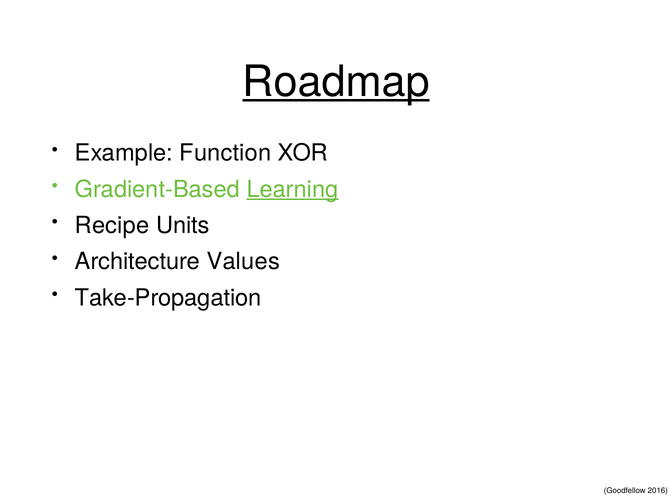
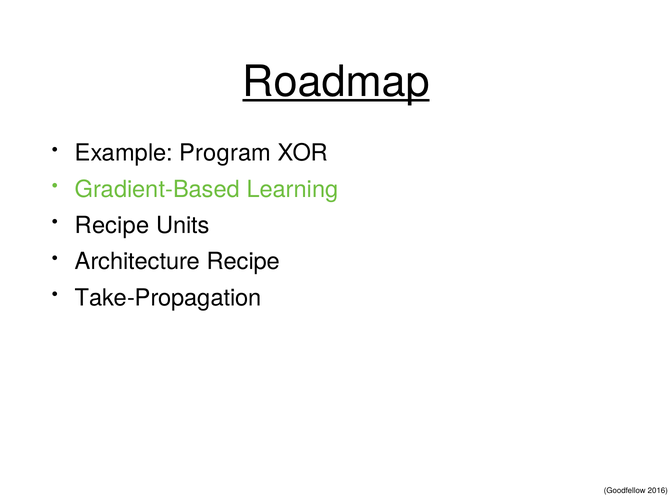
Function: Function -> Program (225, 153)
Learning underline: present -> none (292, 189)
Architecture Values: Values -> Recipe (243, 262)
